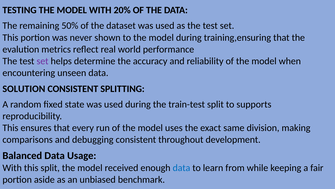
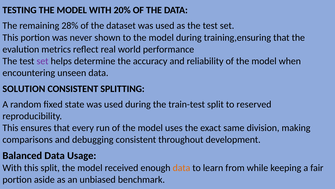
50%: 50% -> 28% (70, 26)
supports: supports -> reserved (254, 104)
data colour: blue -> orange (181, 167)
